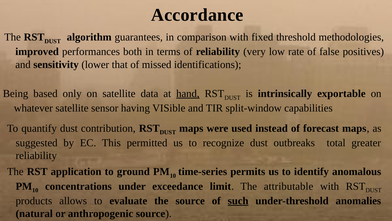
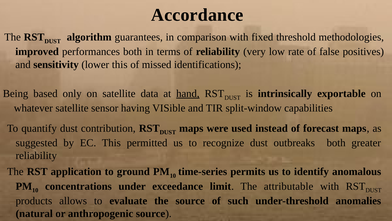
lower that: that -> this (120, 64)
outbreaks total: total -> both (336, 142)
such underline: present -> none (238, 200)
